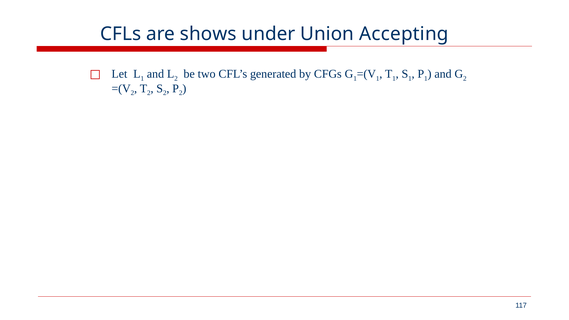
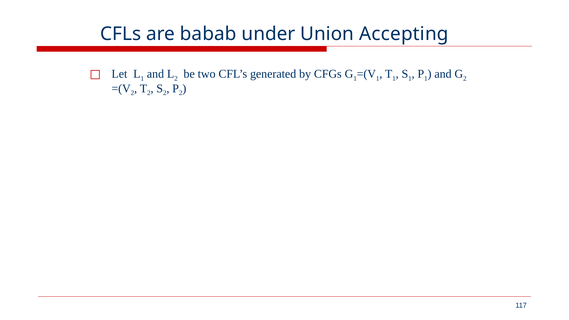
shows: shows -> babab (208, 34)
